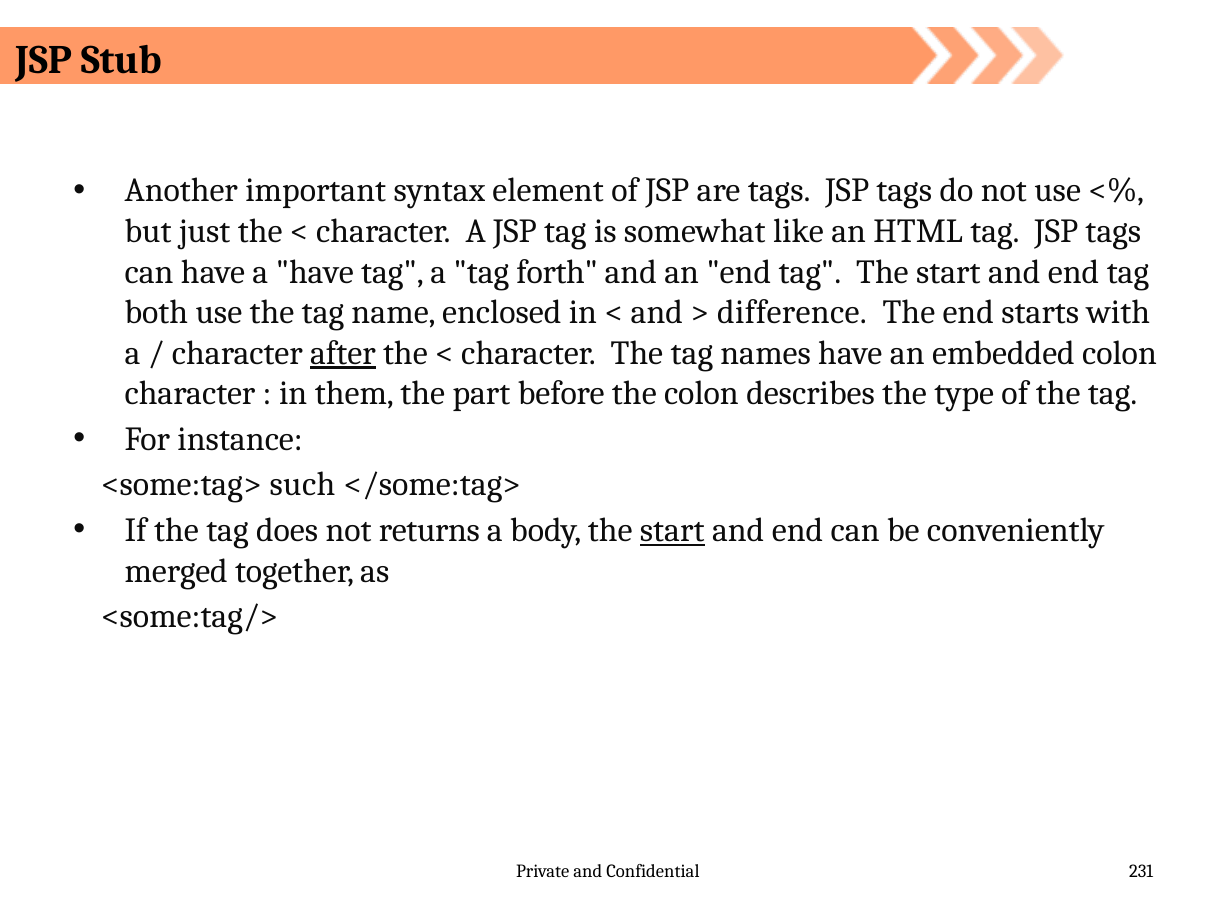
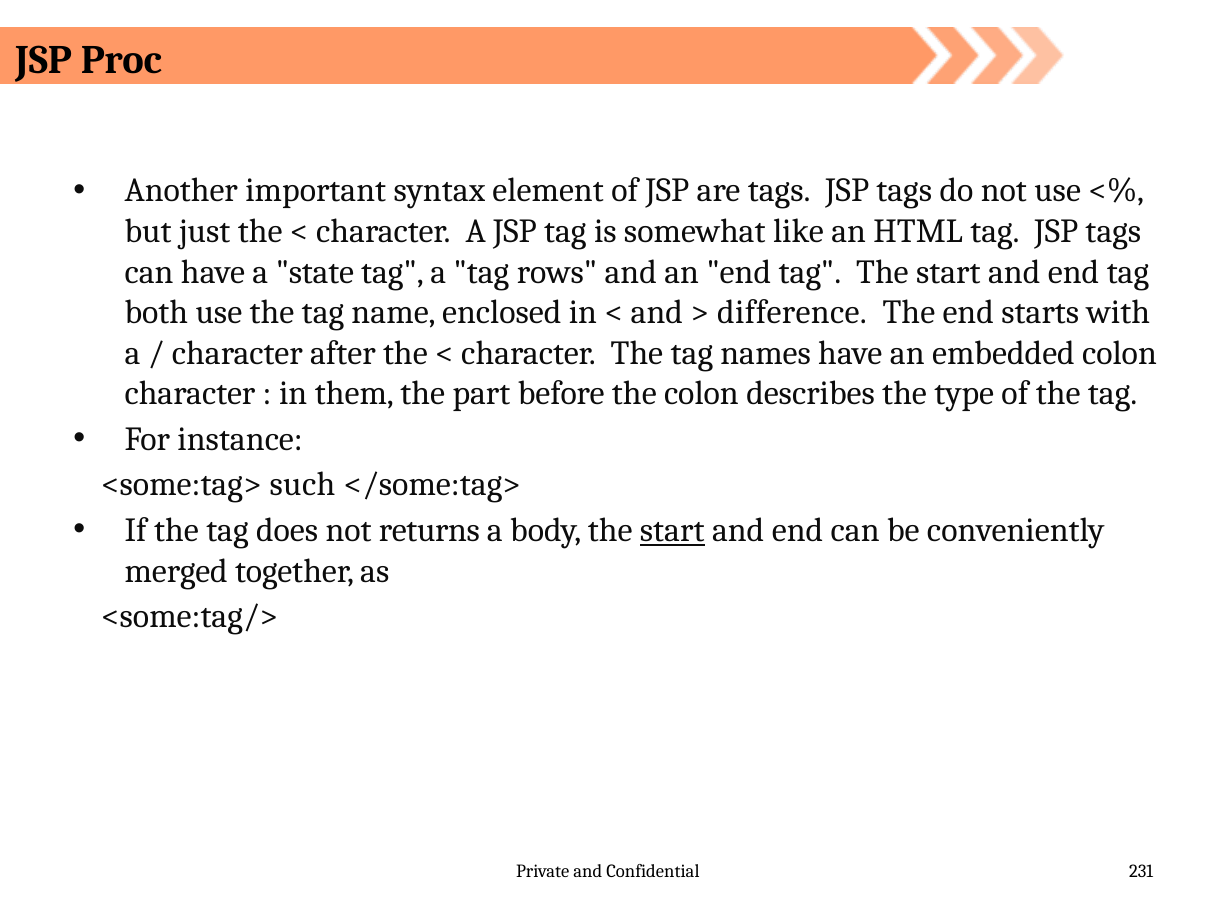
Stub: Stub -> Proc (121, 60)
a have: have -> state (315, 272)
forth: forth -> rows (557, 272)
after underline: present -> none (343, 353)
